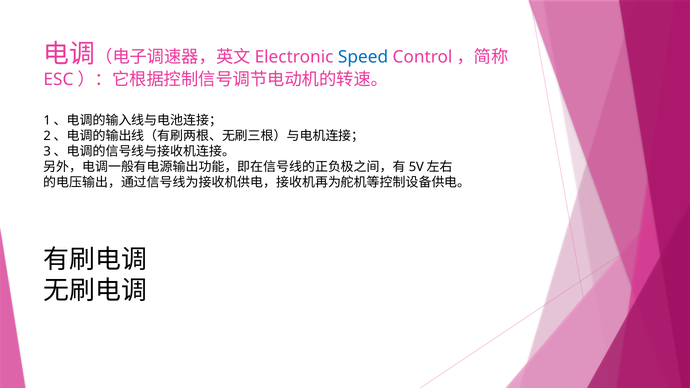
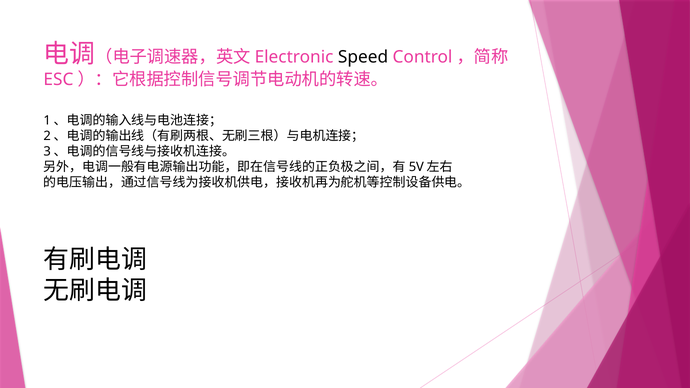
Speed colour: blue -> black (363, 57)
